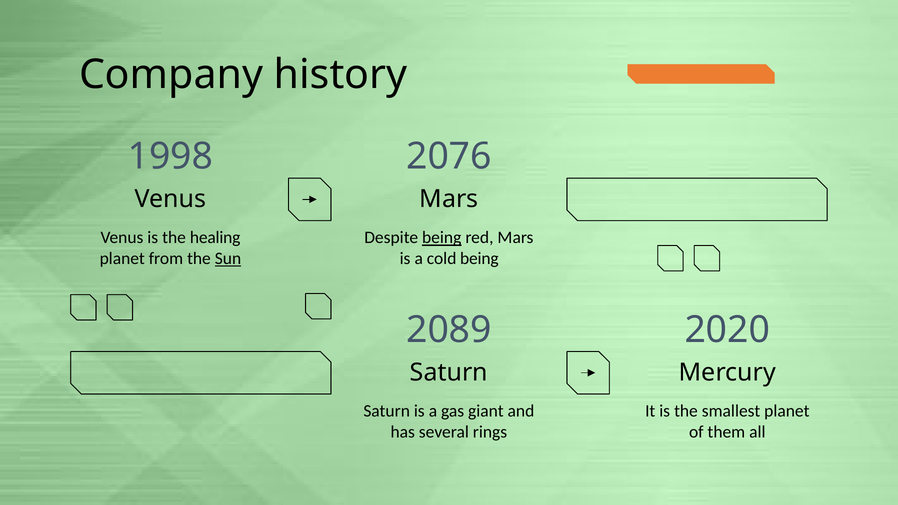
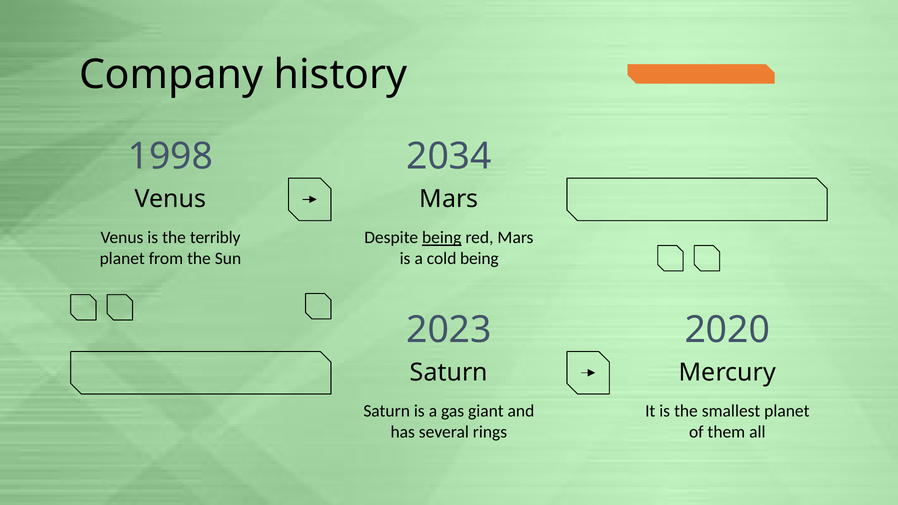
2076: 2076 -> 2034 (449, 157)
healing: healing -> terribly (215, 238)
Sun underline: present -> none (228, 259)
2089: 2089 -> 2023 (449, 330)
